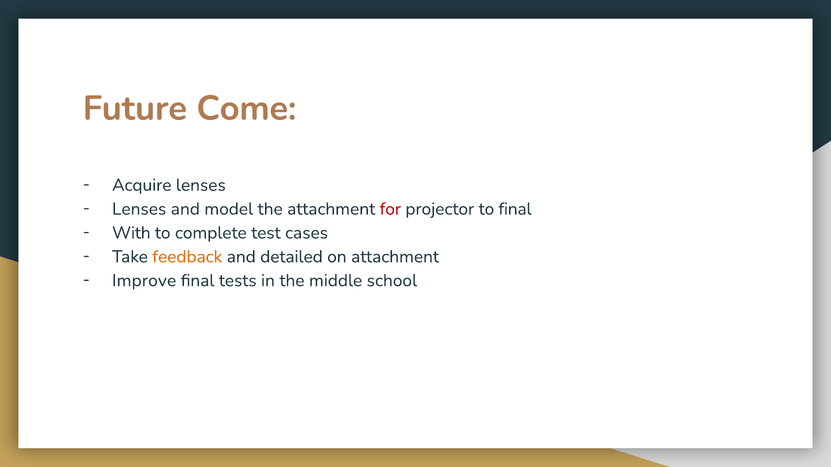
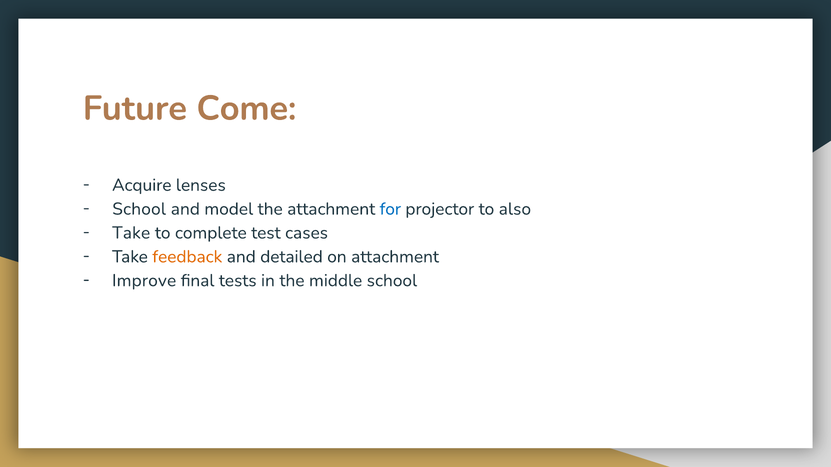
Lenses: Lenses -> School (139, 209)
for colour: red -> blue (390, 209)
to final: final -> also (515, 209)
With: With -> Take (131, 233)
